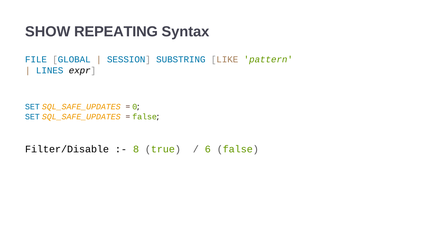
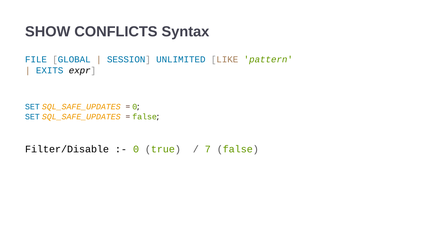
REPEATING: REPEATING -> CONFLICTS (116, 32)
SUBSTRING: SUBSTRING -> UNLIMITED (181, 60)
LINES: LINES -> EXITS (50, 71)
8: 8 -> 0 (136, 149)
6: 6 -> 7 (208, 149)
